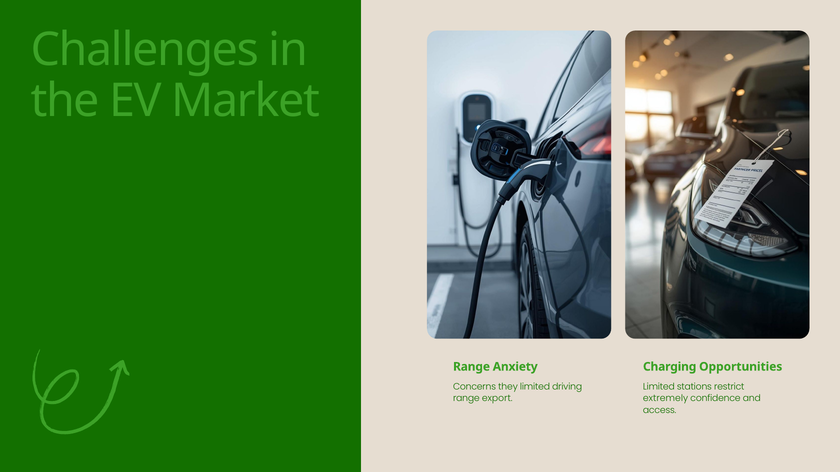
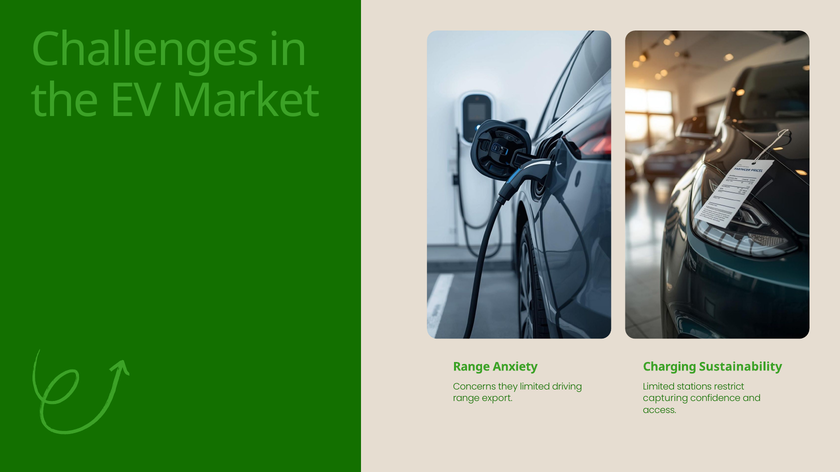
Opportunities: Opportunities -> Sustainability (741, 367)
extremely: extremely -> capturing (666, 399)
